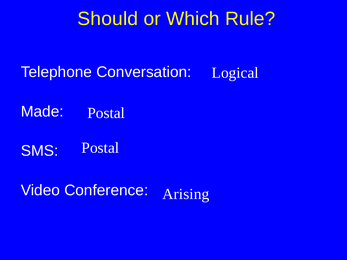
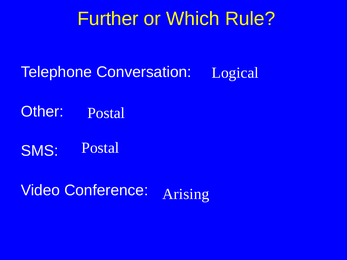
Should: Should -> Further (108, 19)
Made: Made -> Other (42, 112)
